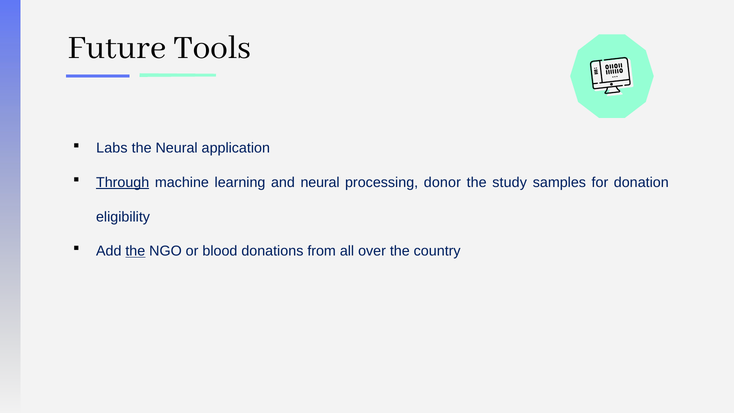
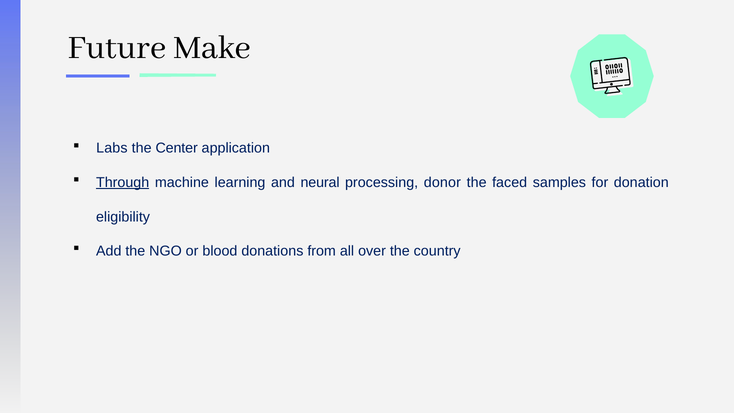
Tools: Tools -> Make (212, 47)
the Neural: Neural -> Center (177, 148)
study: study -> faced (510, 182)
the underline: present -> none (135, 251)
